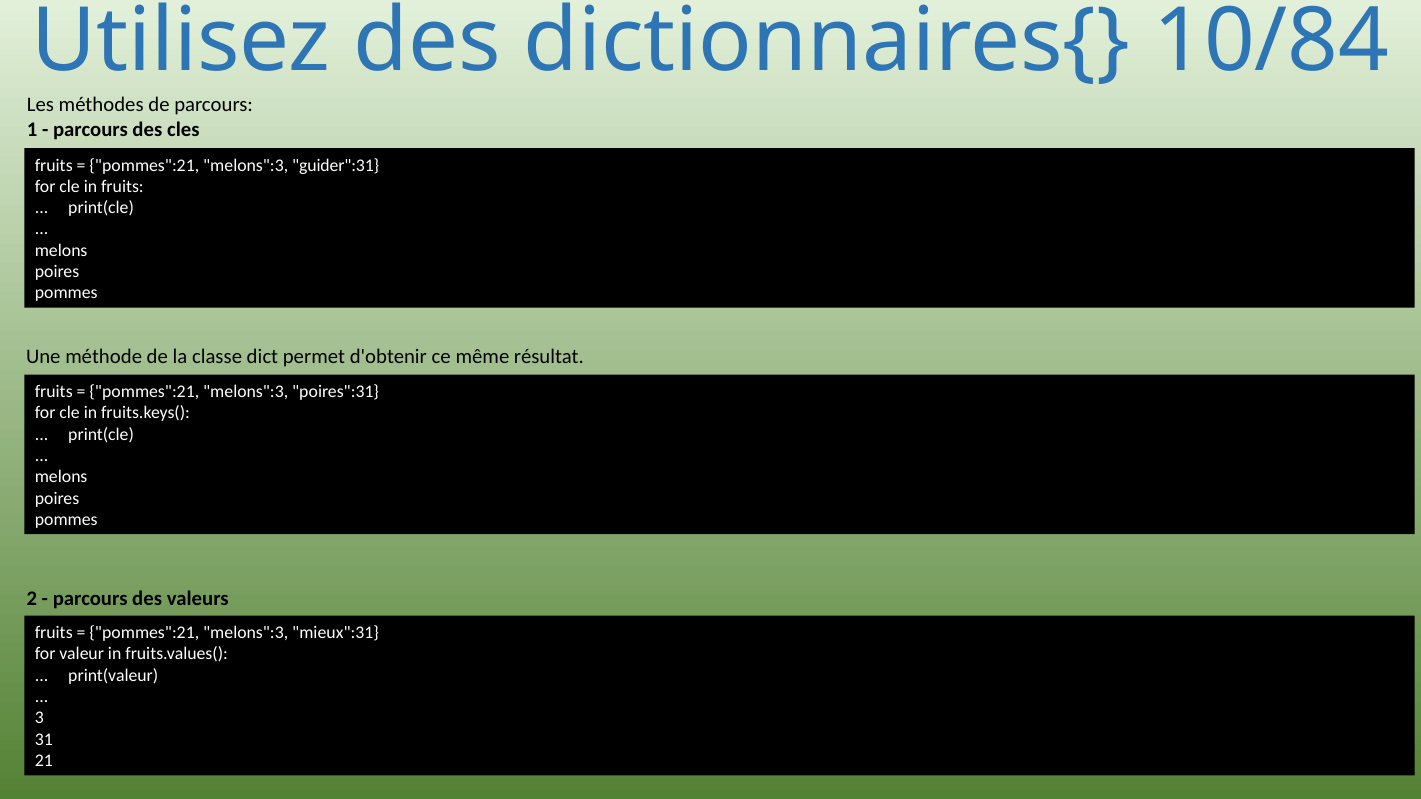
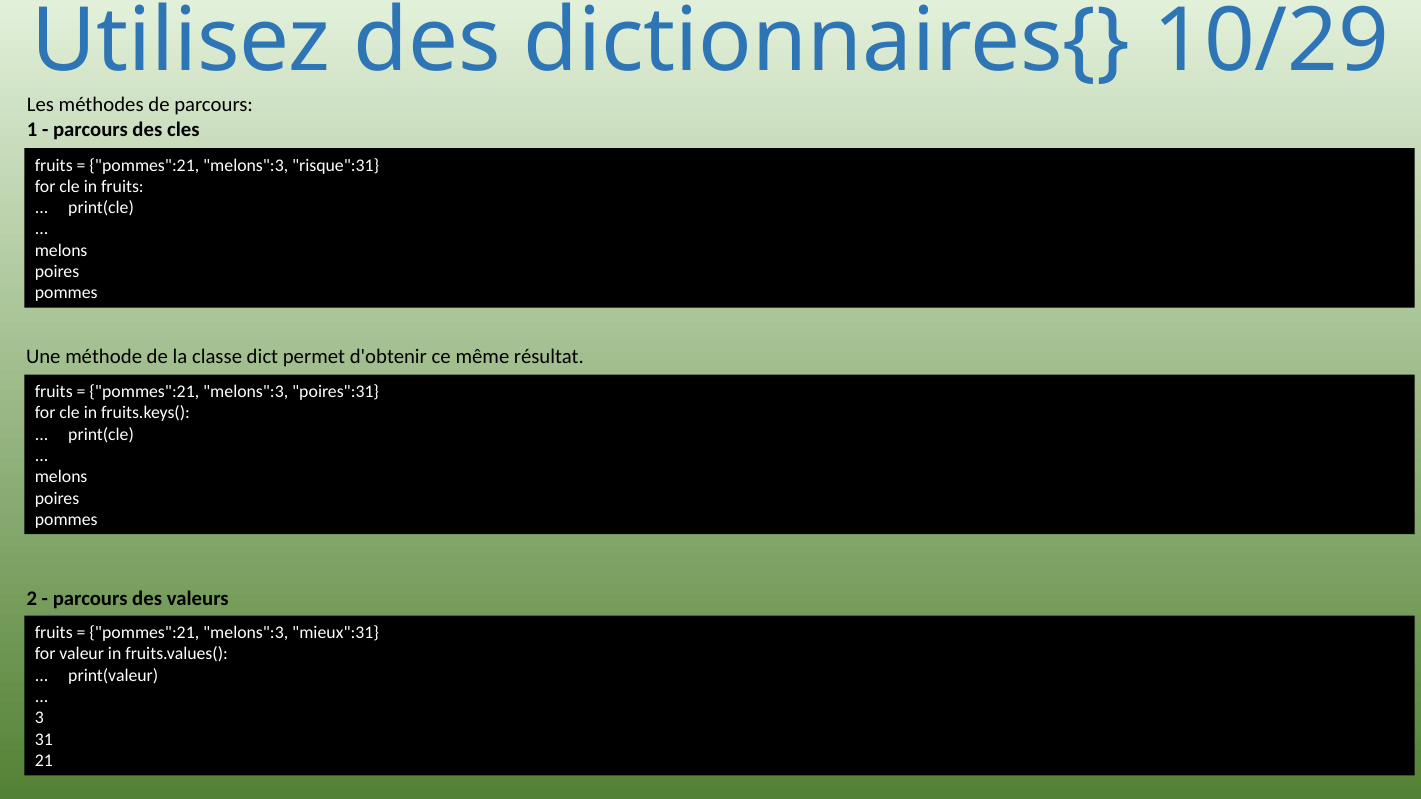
10/84: 10/84 -> 10/29 (1271, 41)
guider":31: guider":31 -> risque":31 (336, 165)
